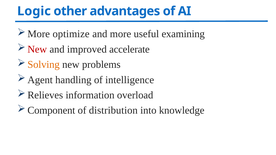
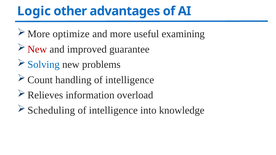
accelerate: accelerate -> guarantee (129, 49)
Solving colour: orange -> blue (44, 65)
Agent: Agent -> Count (40, 80)
Component: Component -> Scheduling (51, 111)
distribution: distribution -> intelligence (113, 111)
